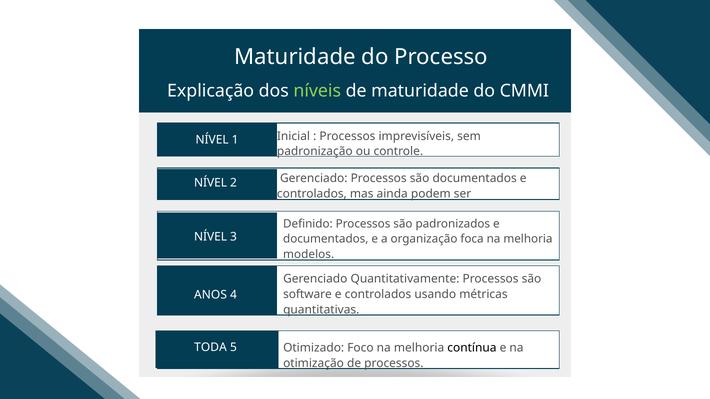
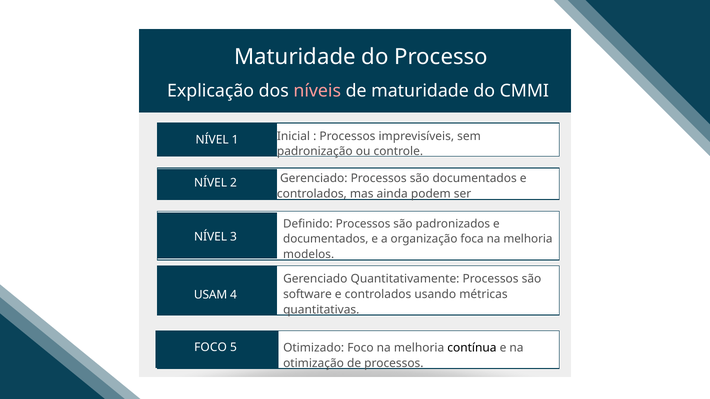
níveis colour: light green -> pink (317, 91)
ANOS: ANOS -> USAM (211, 295)
TODA: TODA -> FOCO (210, 348)
